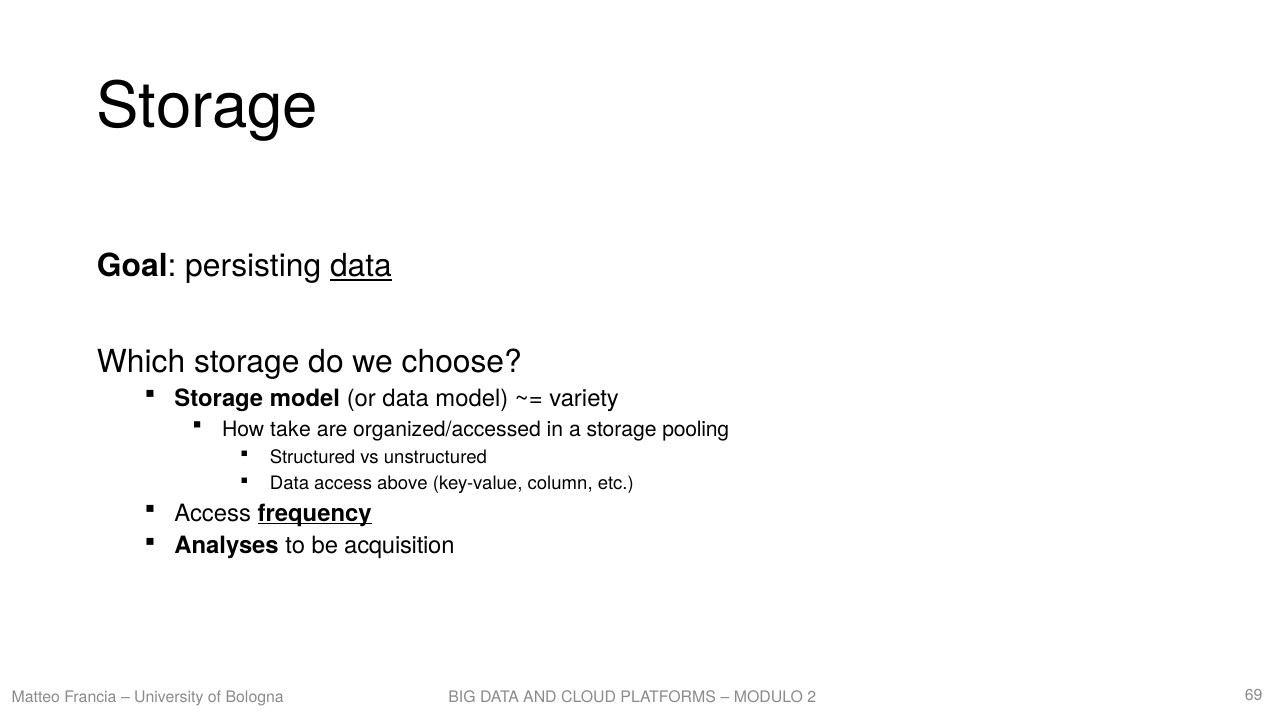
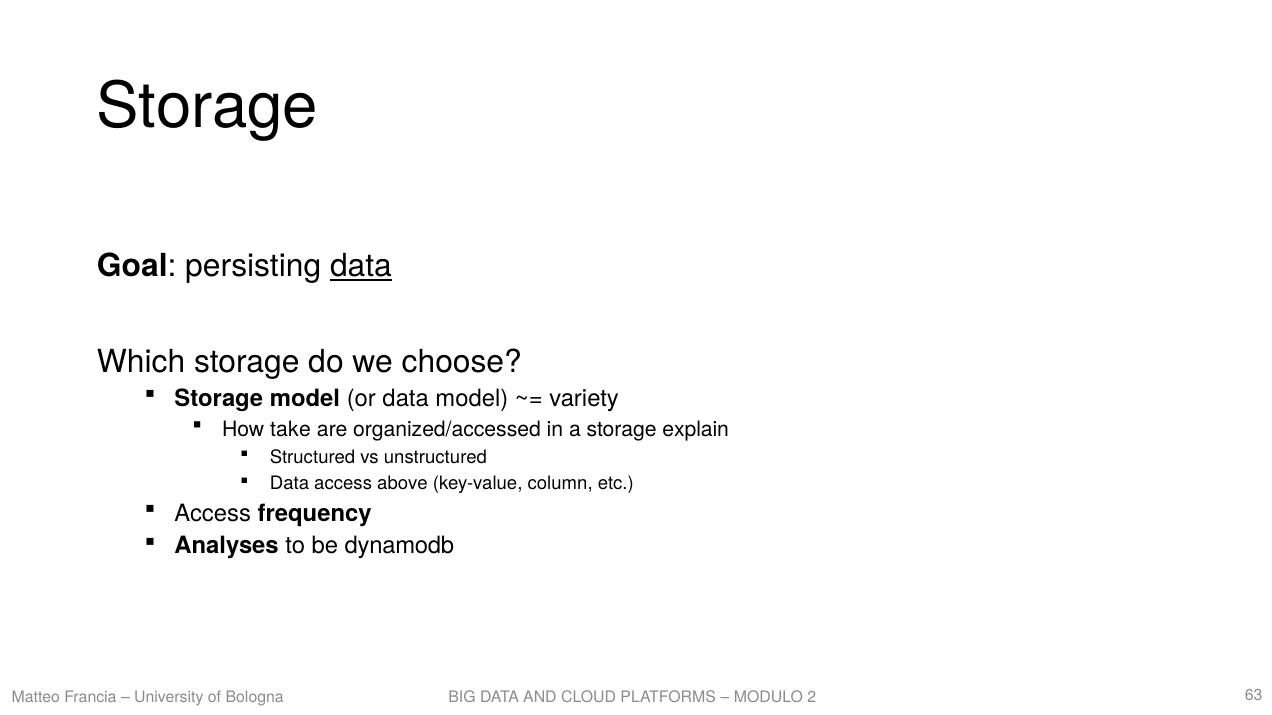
pooling: pooling -> explain (696, 429)
frequency underline: present -> none (315, 514)
acquisition: acquisition -> dynamodb (399, 546)
69: 69 -> 63 (1254, 696)
